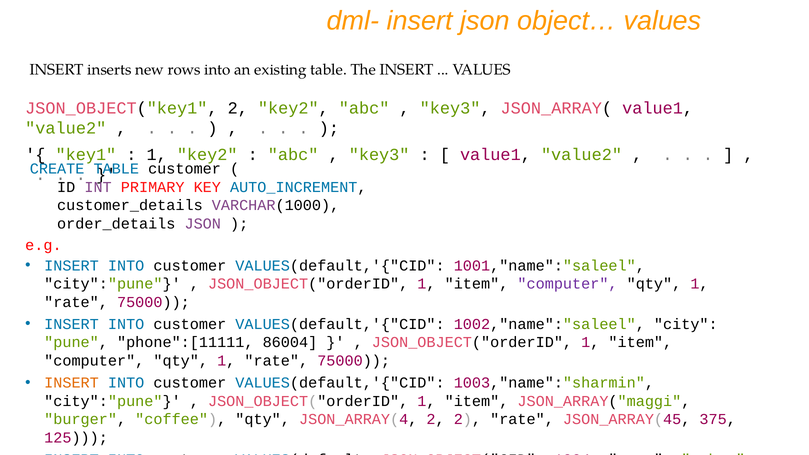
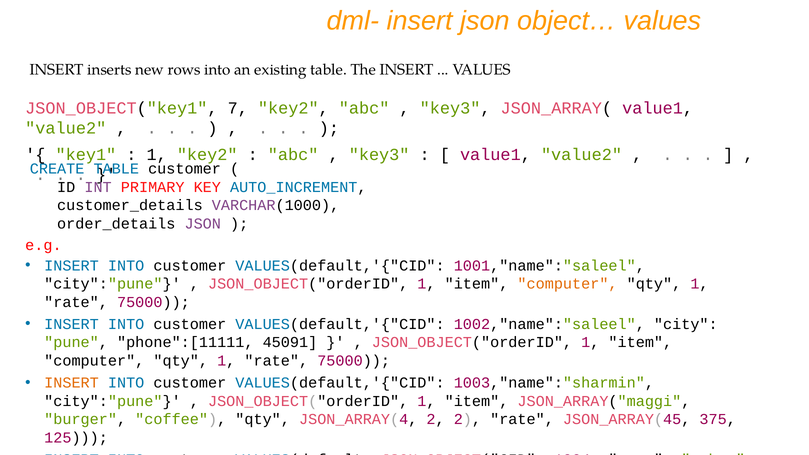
JSON_OBJECT("key1 2: 2 -> 7 (238, 108)
computer colour: purple -> orange (568, 284)
86004: 86004 -> 45091 (290, 343)
